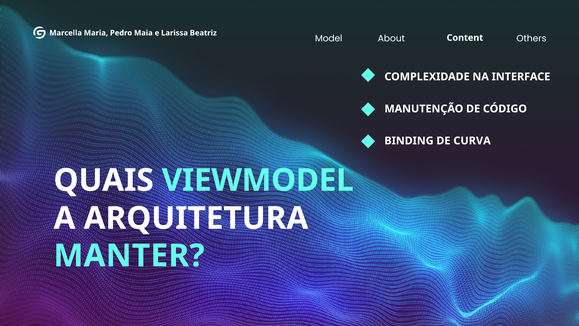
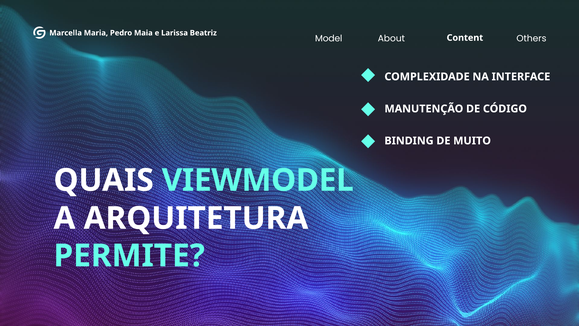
CURVA: CURVA -> MUITO (472, 141)
MANTER: MANTER -> PERMITE (129, 256)
